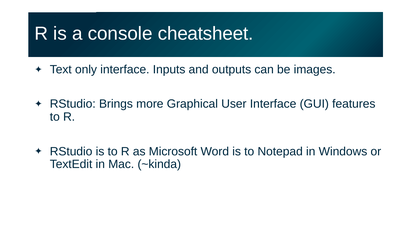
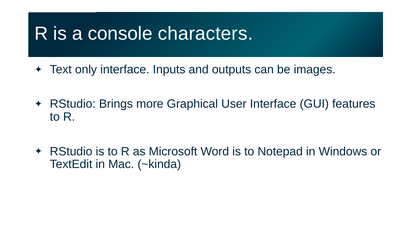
cheatsheet: cheatsheet -> characters (205, 34)
